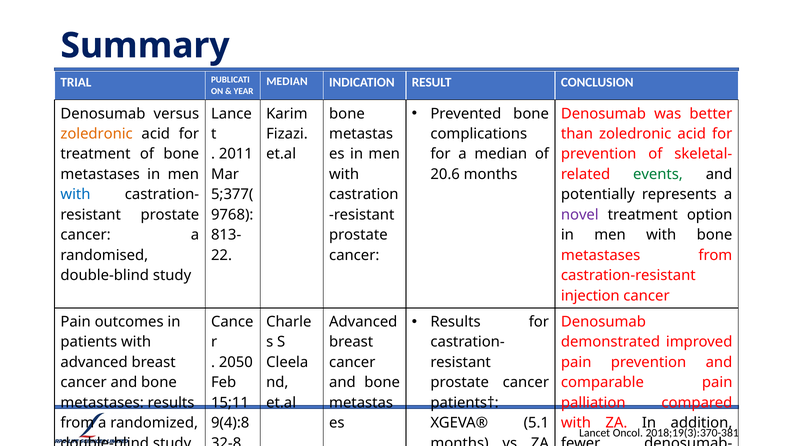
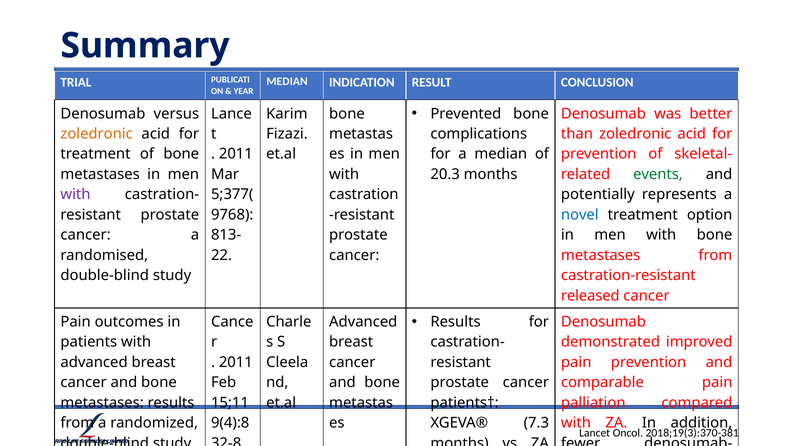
20.6: 20.6 -> 20.3 (445, 174)
with colour: blue -> purple (75, 195)
novel colour: purple -> blue (580, 215)
injection: injection -> released (590, 296)
2050: 2050 -> 2011 (236, 362)
5.1: 5.1 -> 7.3 (536, 423)
